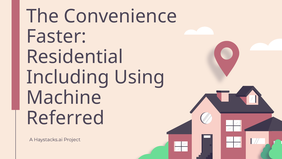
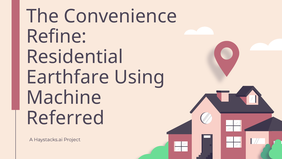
Faster: Faster -> Refine (56, 36)
Including: Including -> Earthfare (68, 77)
